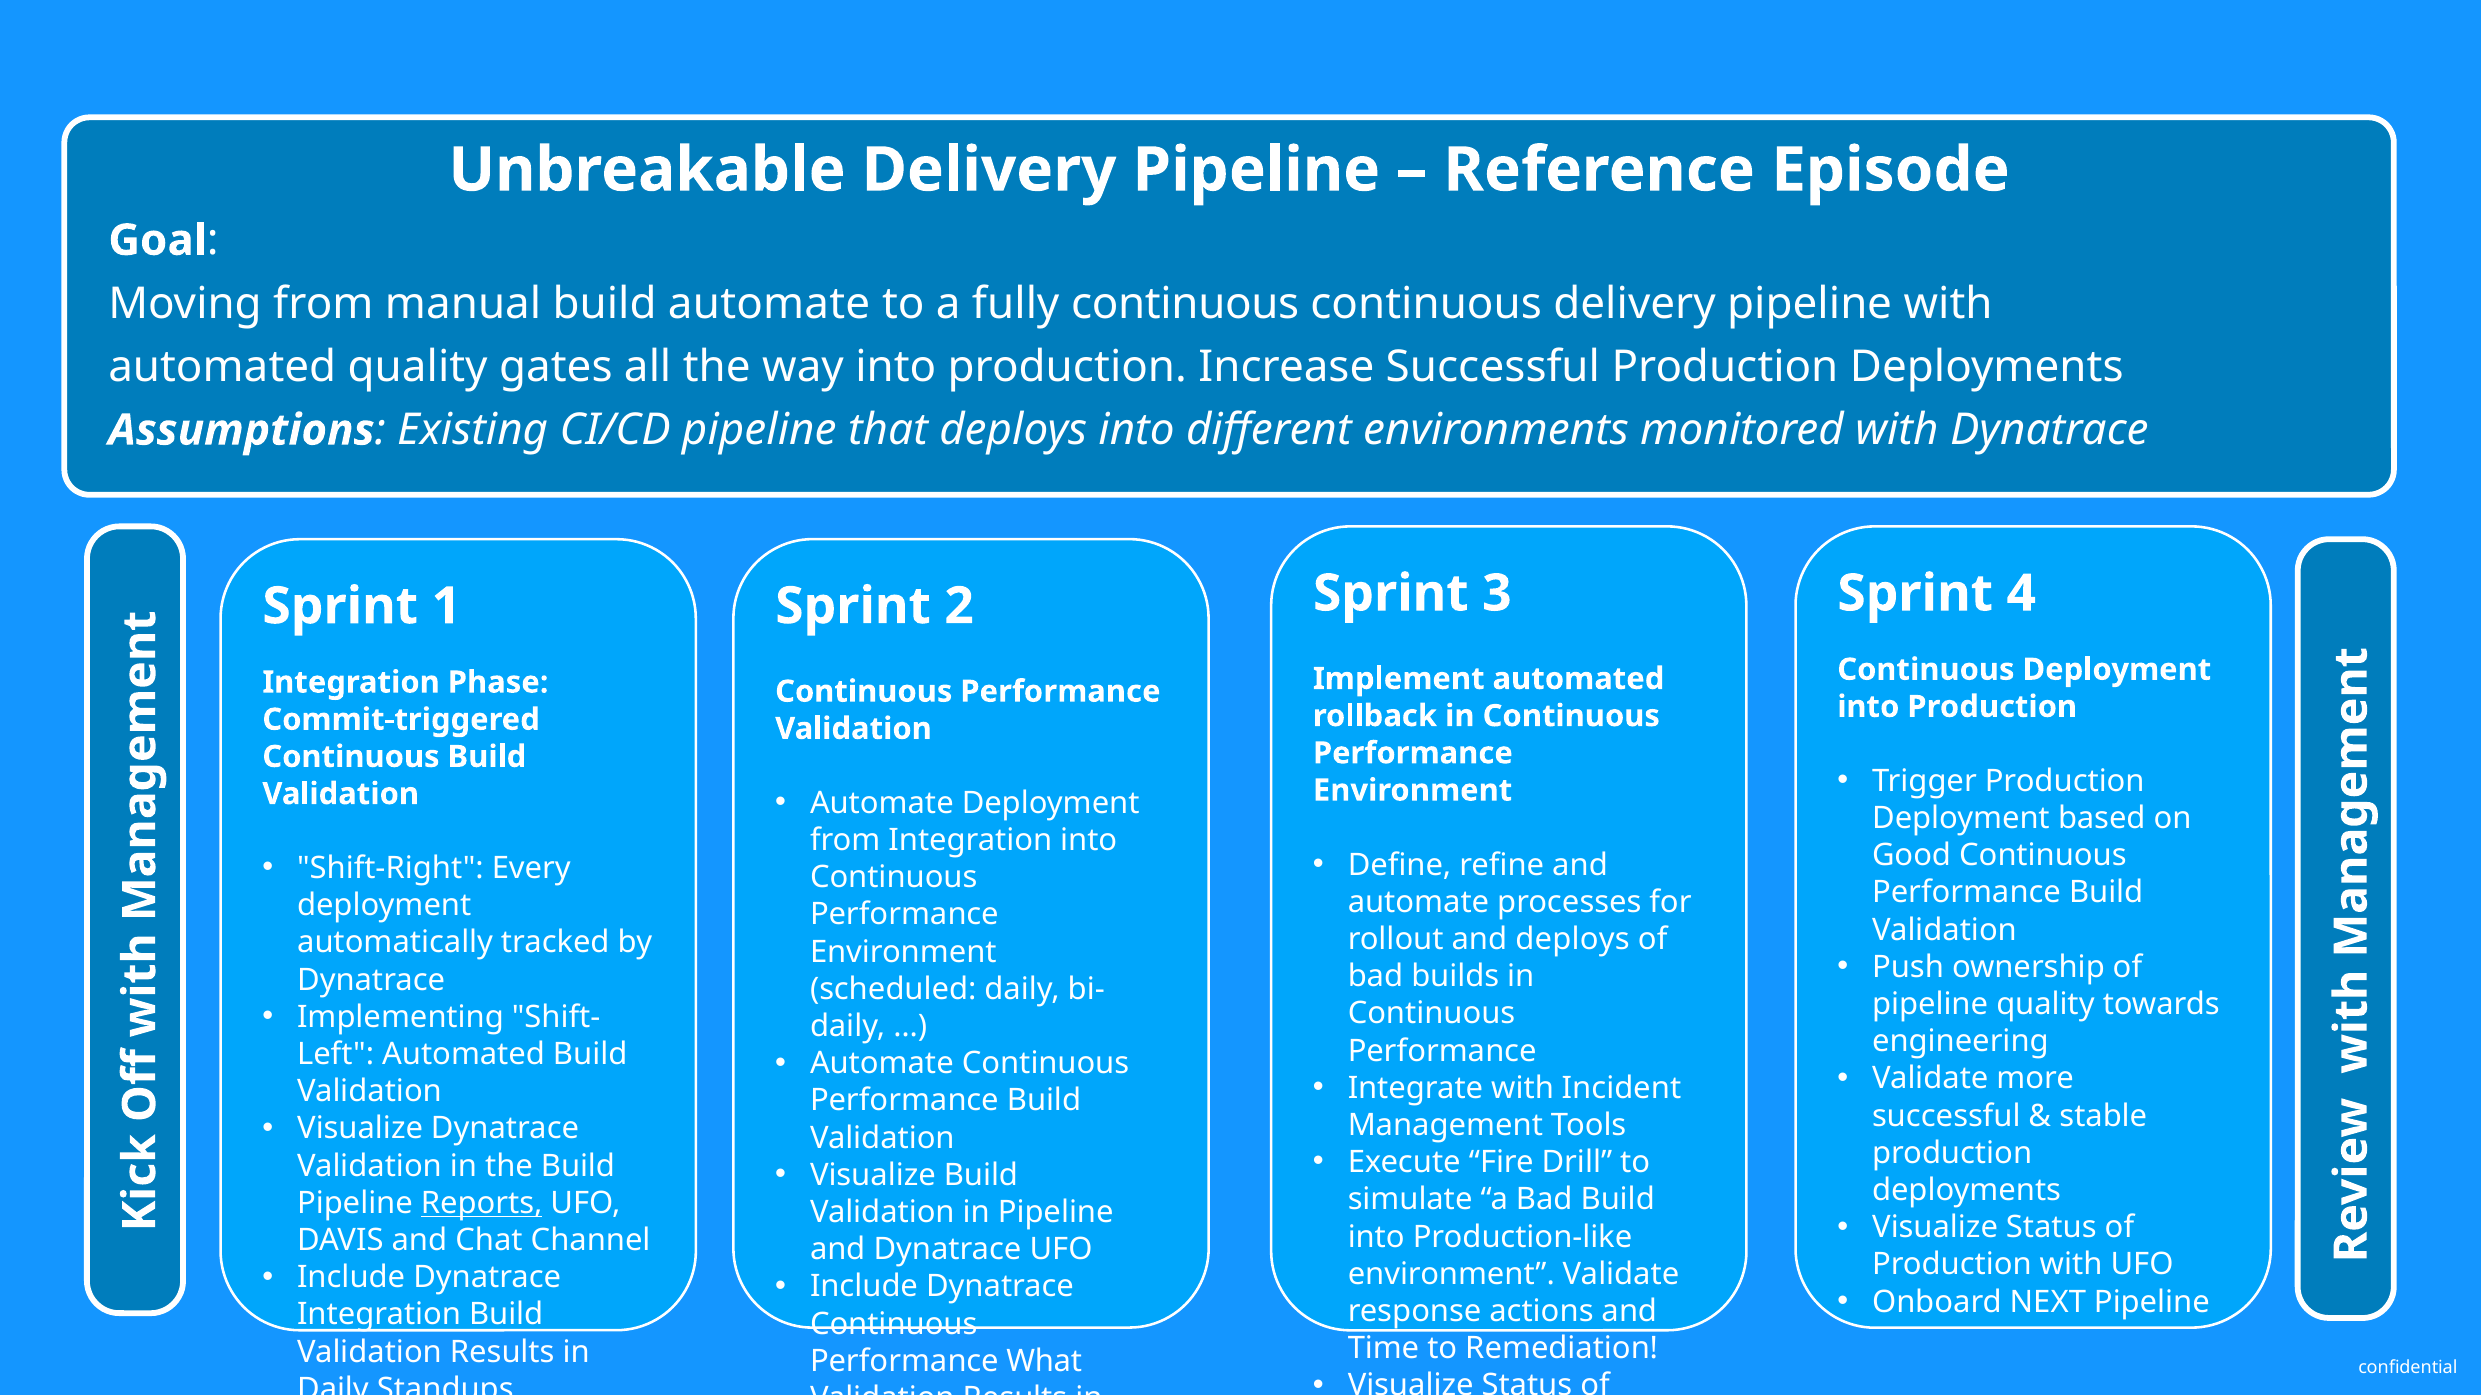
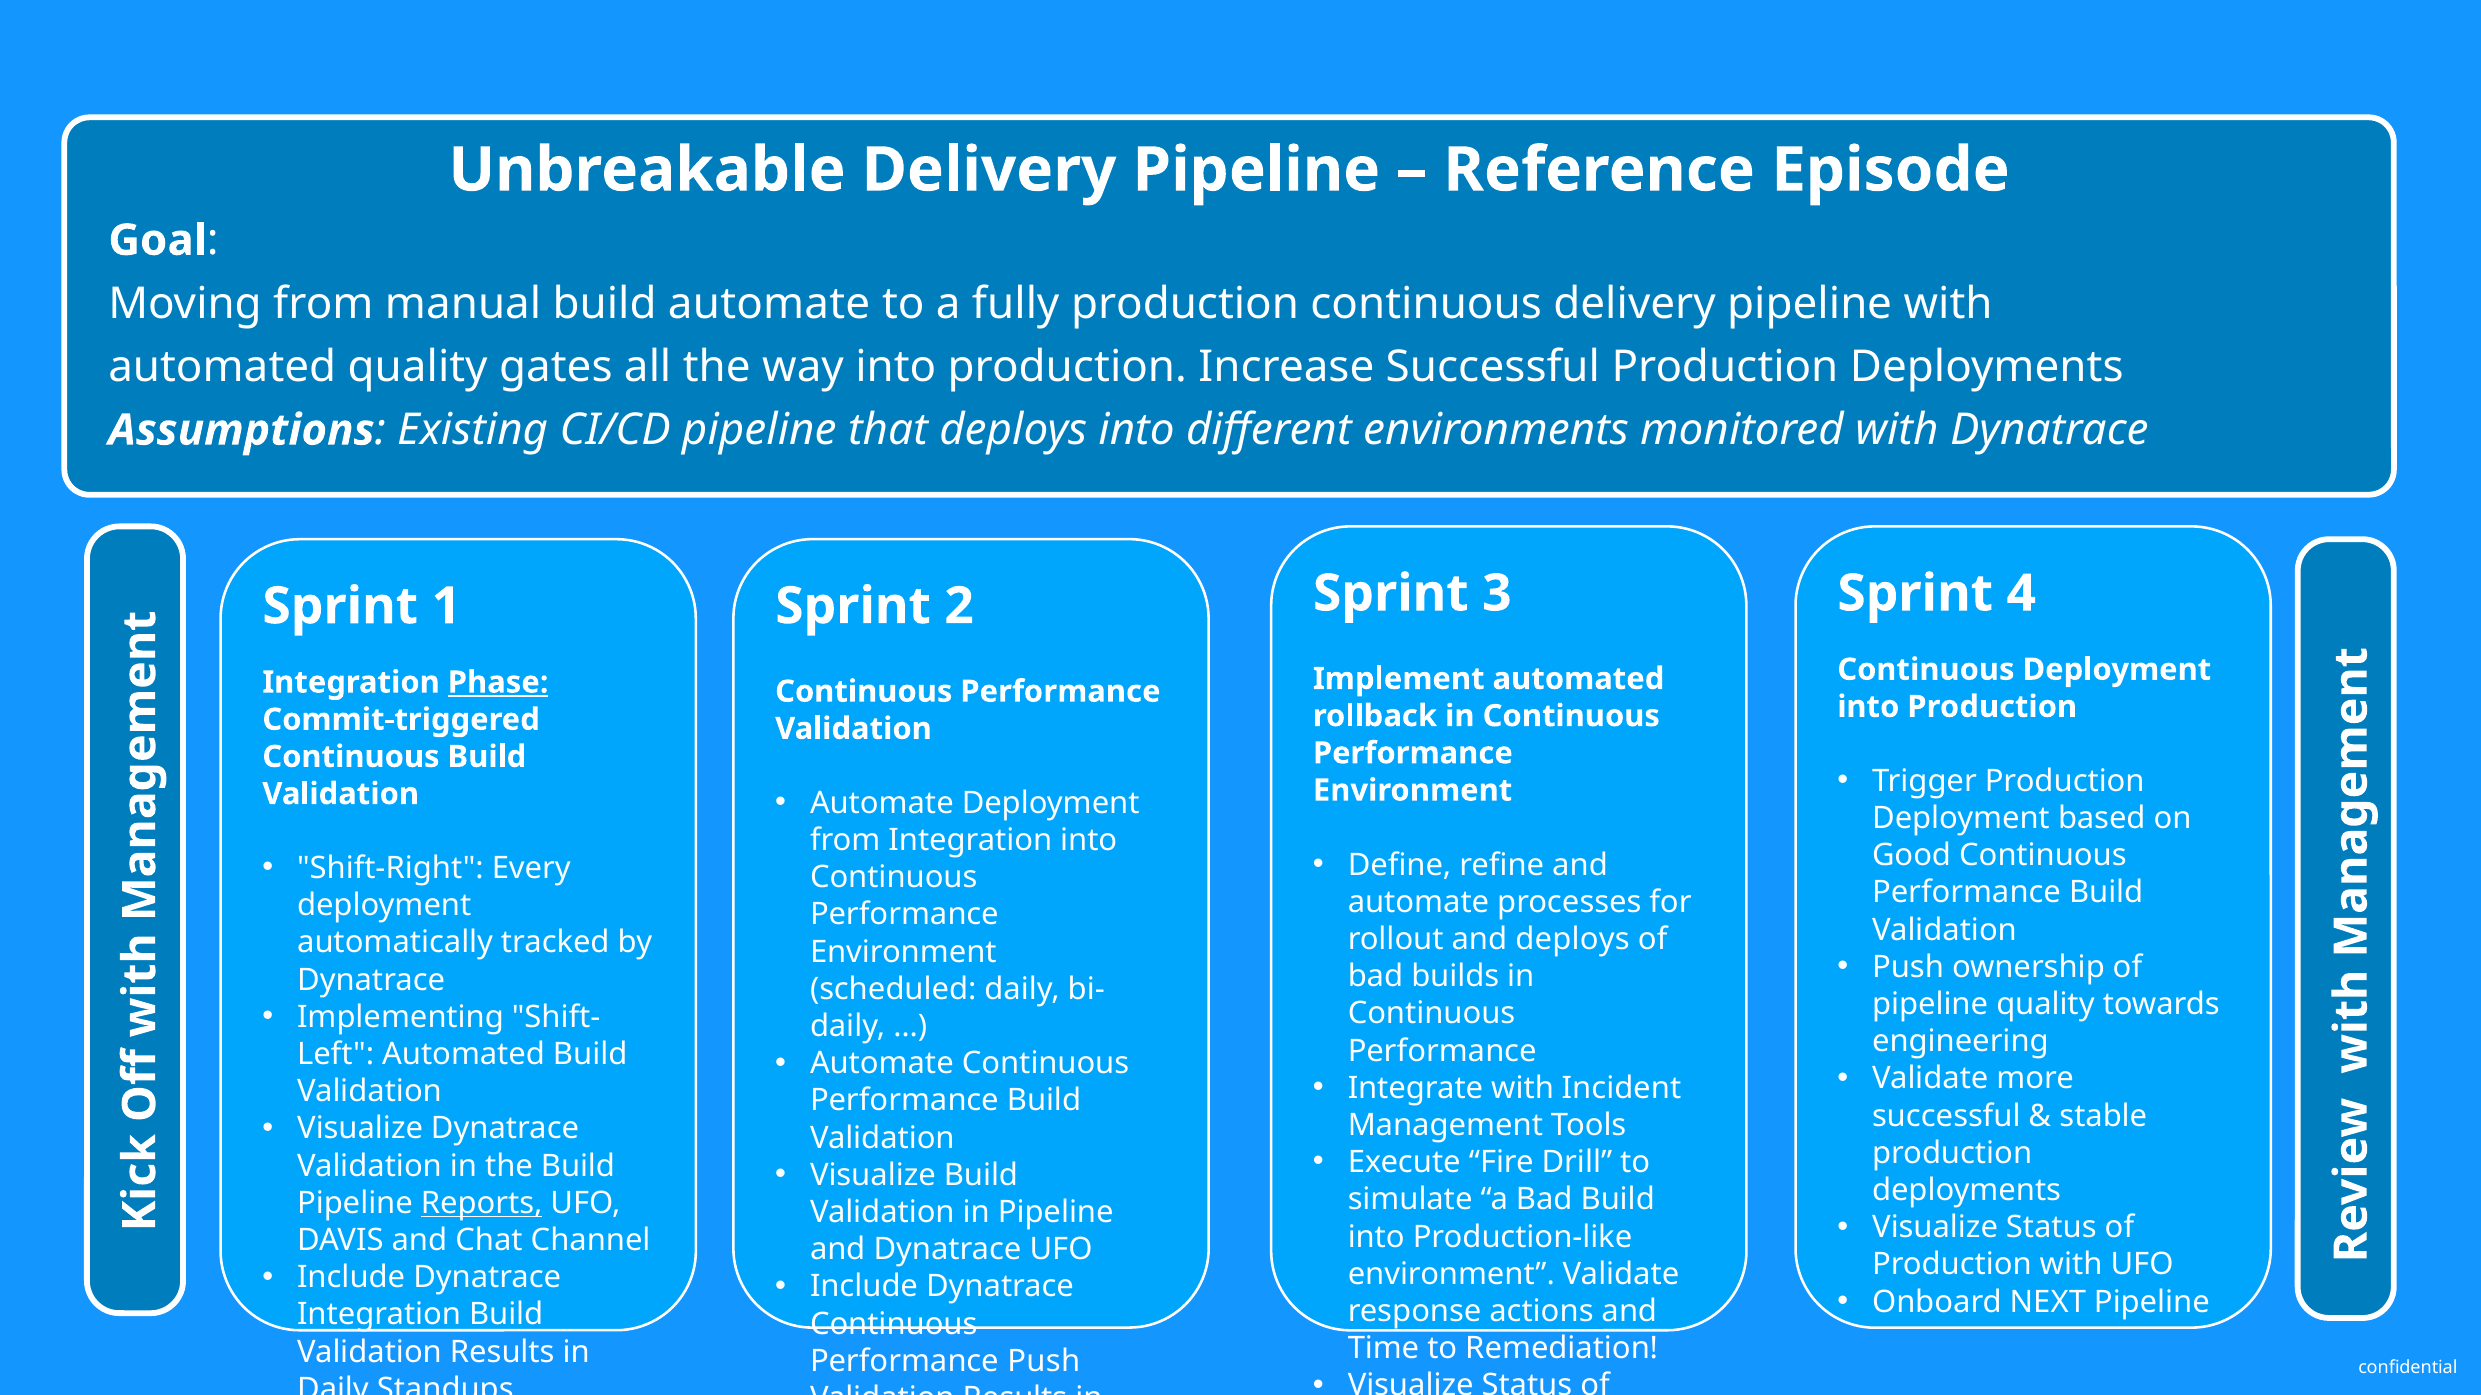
fully continuous: continuous -> production (1185, 304)
Phase underline: none -> present (498, 683)
Performance What: What -> Push (1044, 1362)
